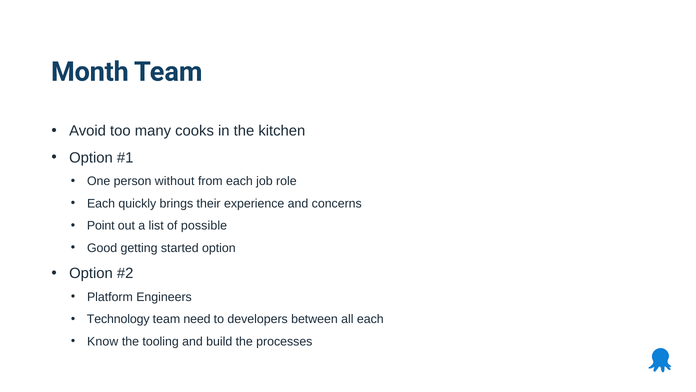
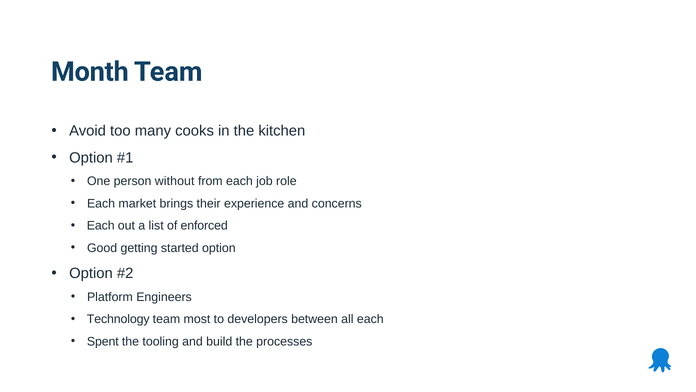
quickly: quickly -> market (137, 203)
Point: Point -> Each (101, 225)
possible: possible -> enforced (204, 225)
need: need -> most (197, 319)
Know: Know -> Spent (103, 341)
